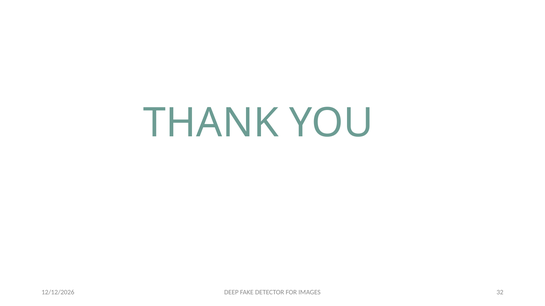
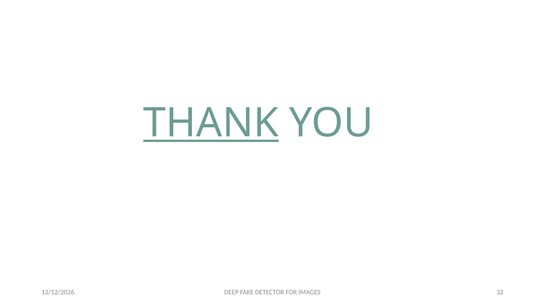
THANK underline: none -> present (211, 123)
